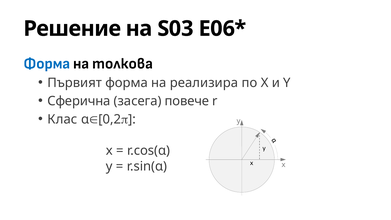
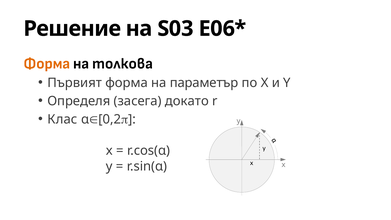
Форма colour: blue -> orange (47, 63)
реализира: реализира -> параметър (204, 83)
Сферична: Сферична -> Определя (79, 101)
повече: повече -> докато (187, 101)
